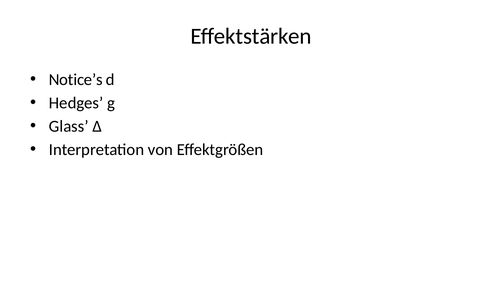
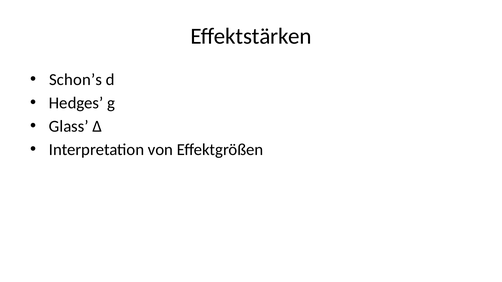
Notice’s: Notice’s -> Schon’s (76, 80)
